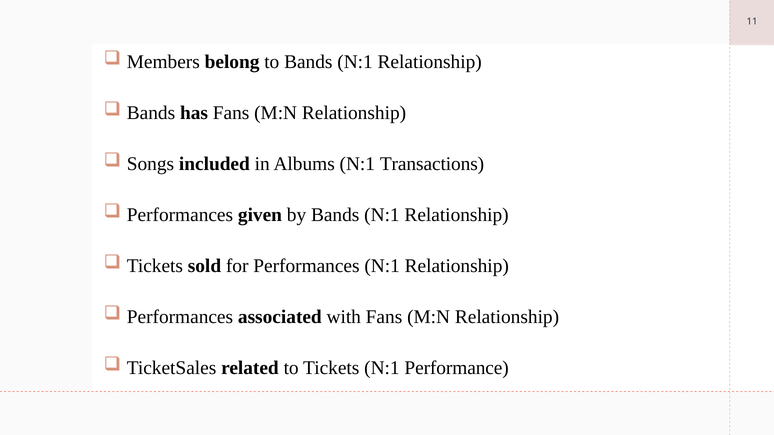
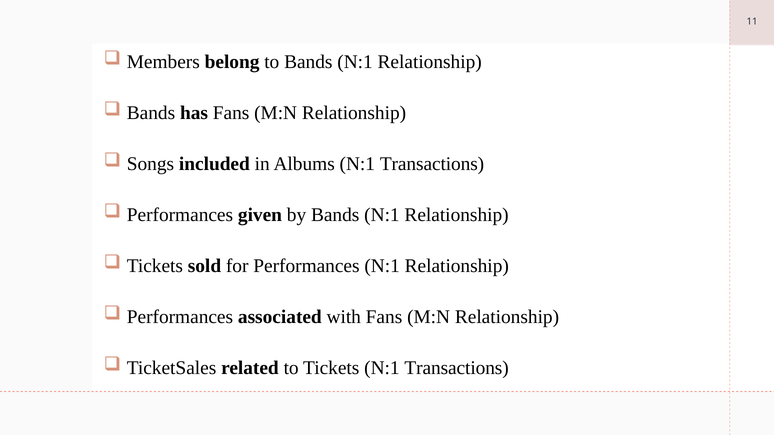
Tickets N:1 Performance: Performance -> Transactions (457, 368)
